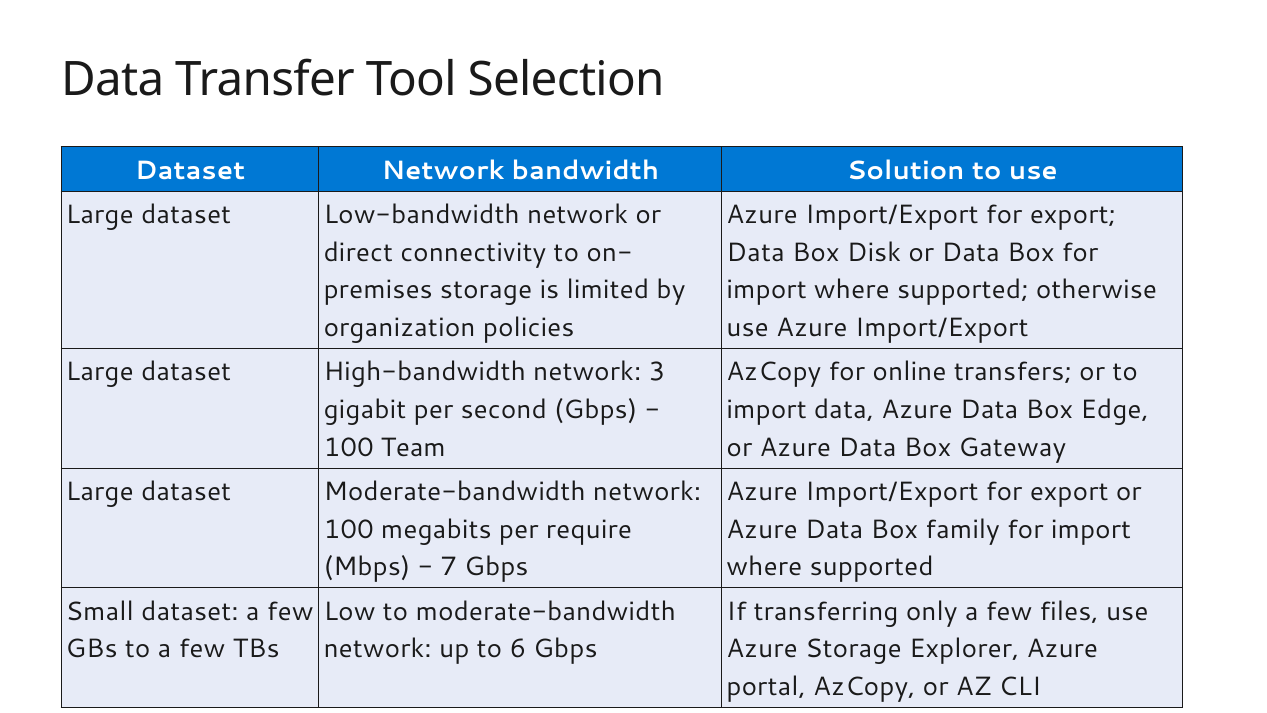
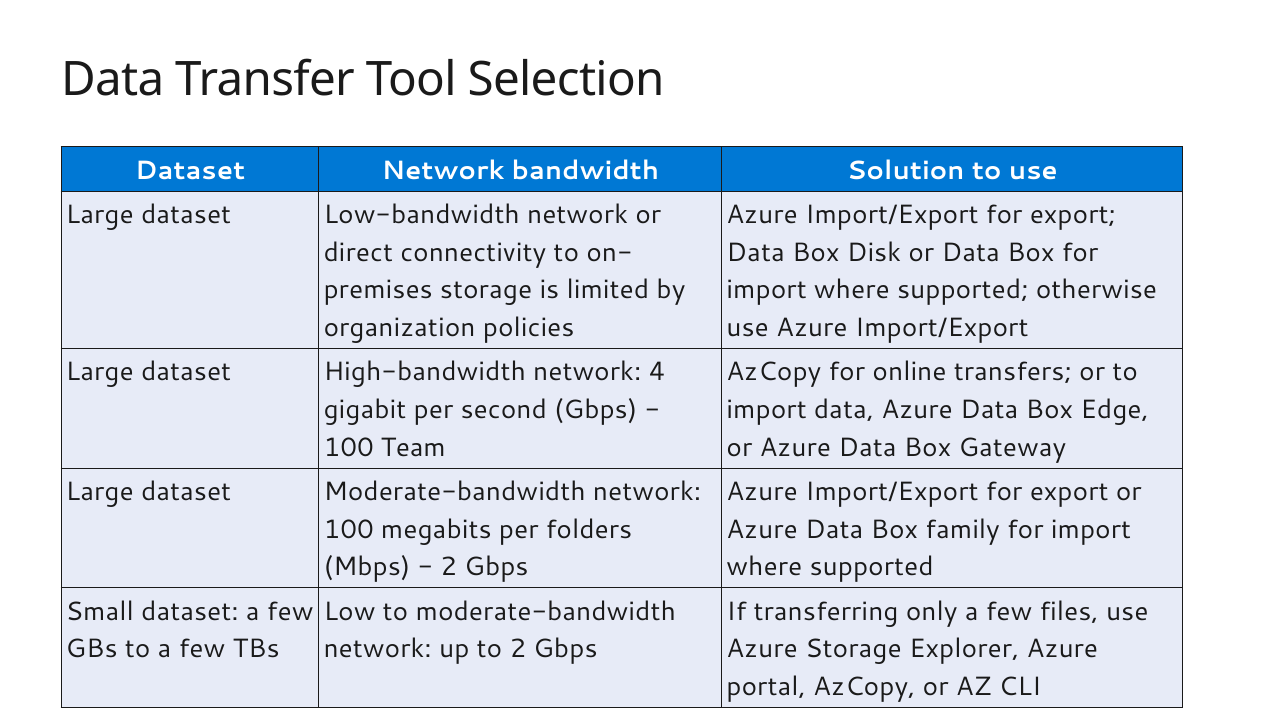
3: 3 -> 4 (657, 372)
require: require -> folders (589, 529)
7: 7 -> 2 (449, 567)
to 6: 6 -> 2 (518, 649)
